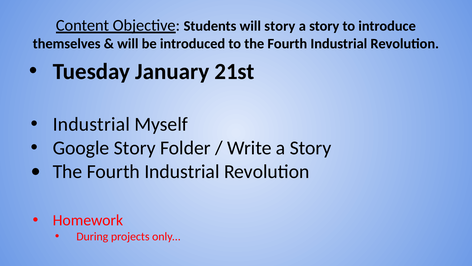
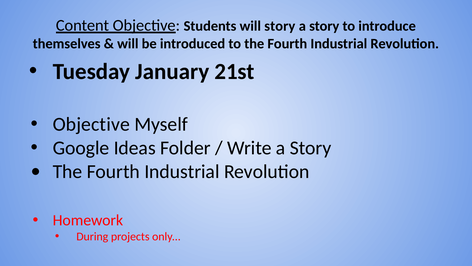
Industrial: Industrial -> Objective (91, 124)
Google Story: Story -> Ideas (135, 148)
